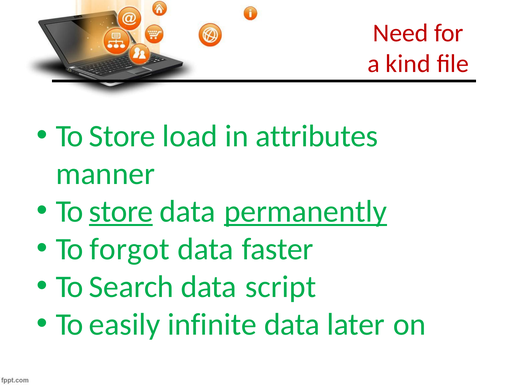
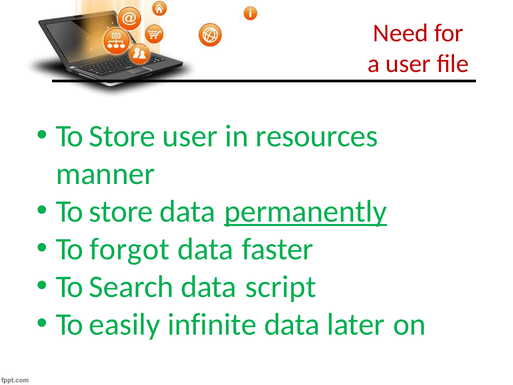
a kind: kind -> user (408, 64)
Store load: load -> user (190, 136)
attributes: attributes -> resources (317, 136)
store underline: present -> none (121, 211)
